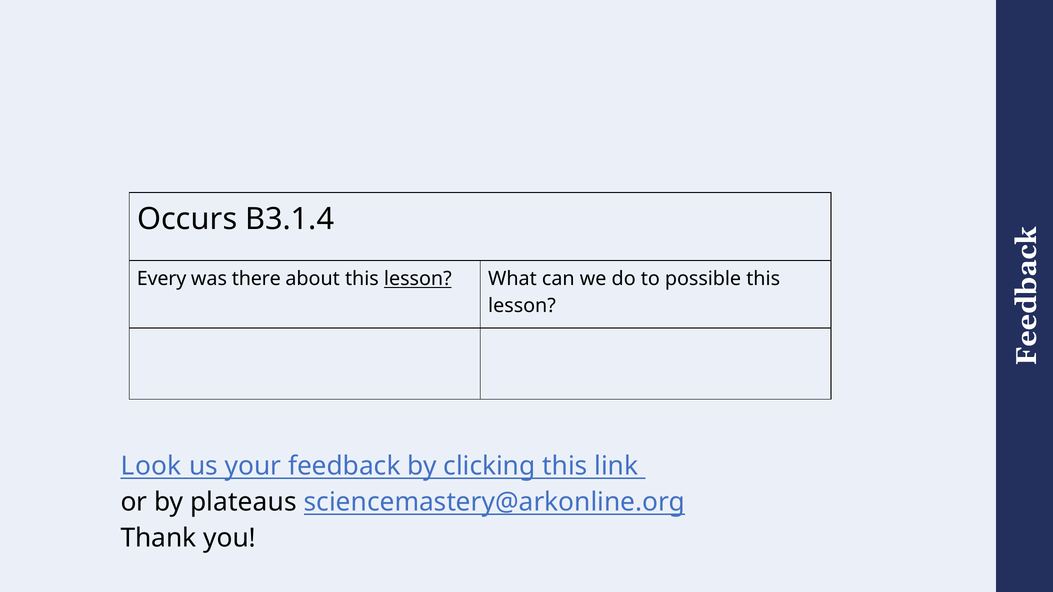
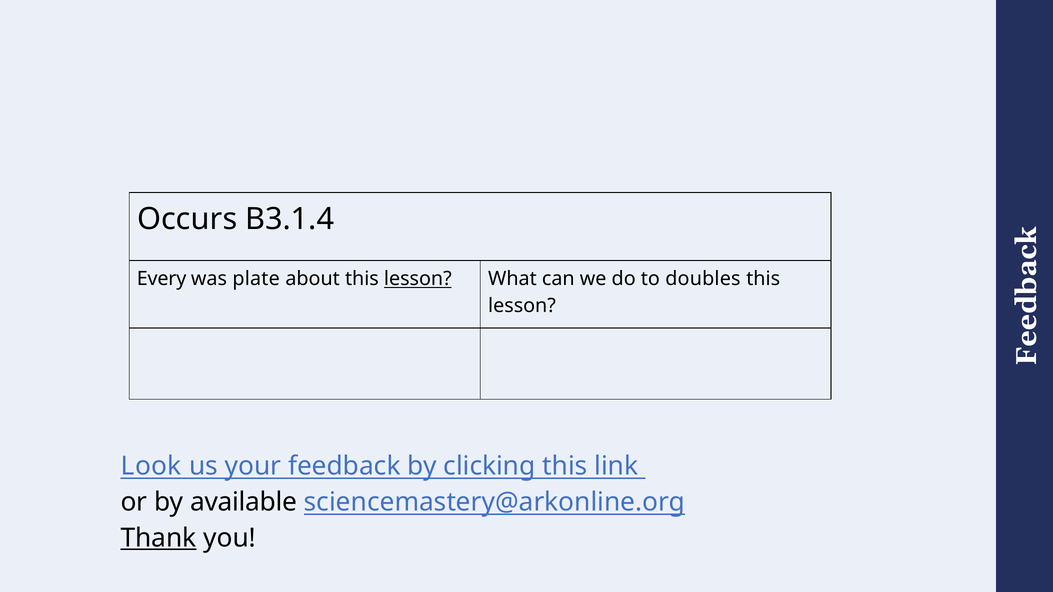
there: there -> plate (256, 279)
possible: possible -> doubles (703, 279)
plateaus: plateaus -> available (244, 502)
Thank underline: none -> present (158, 538)
